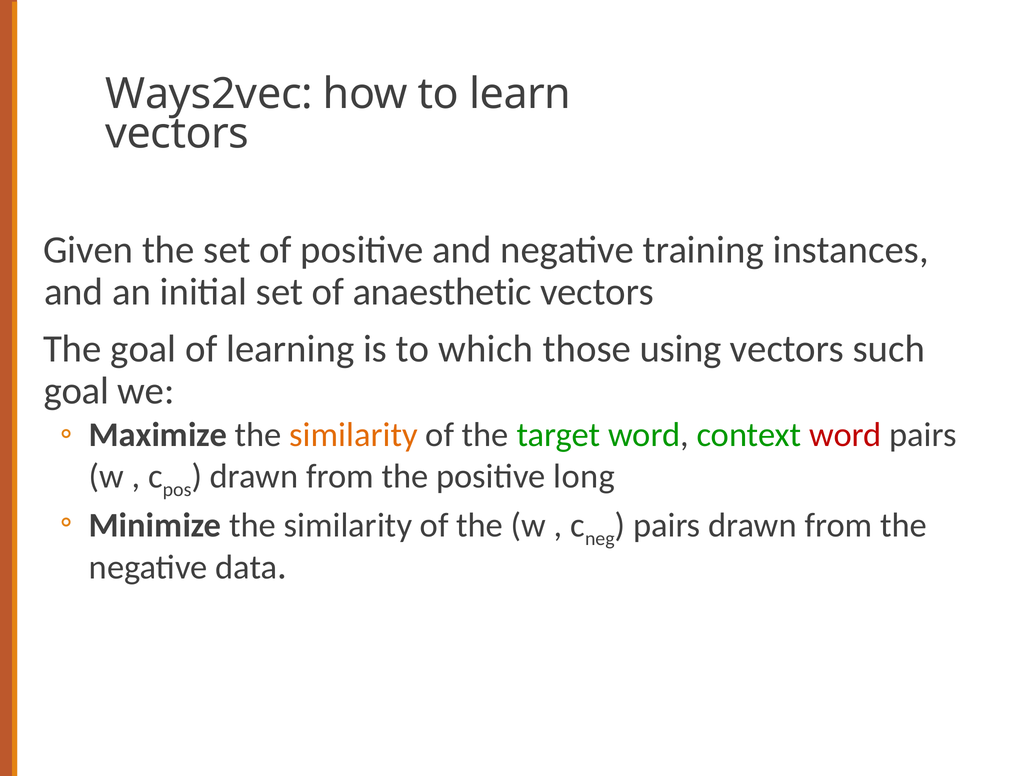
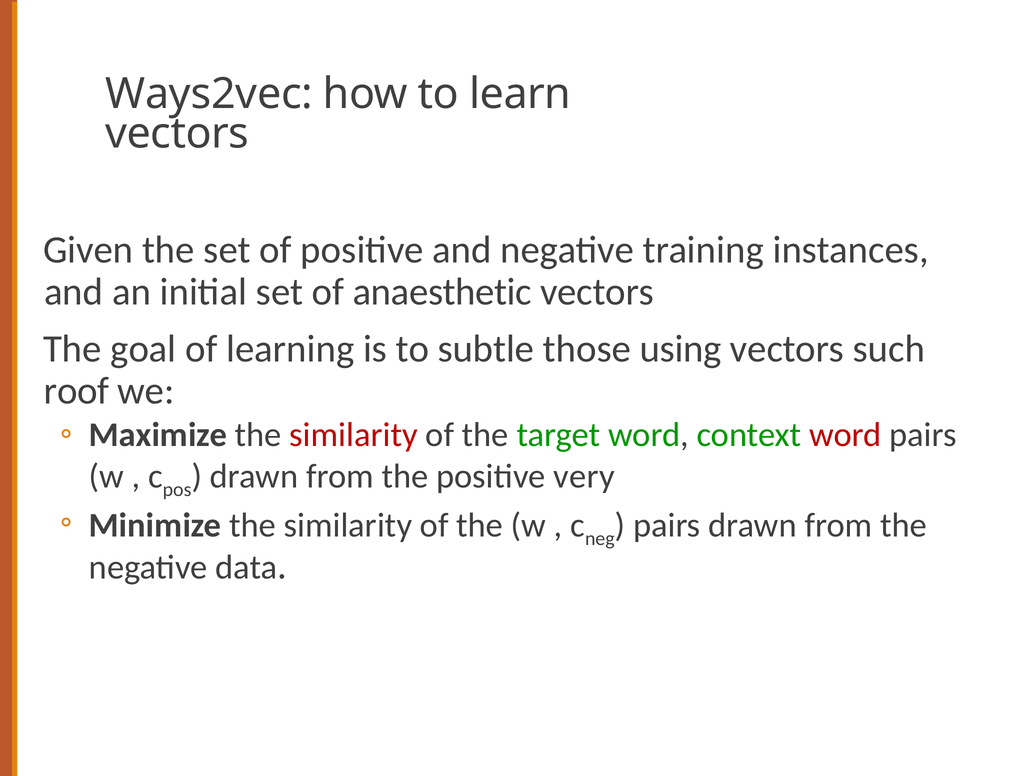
which: which -> subtle (486, 349)
goal: goal -> roof (76, 391)
similarity colour: orange -> red (353, 435)
long: long -> very (584, 476)
